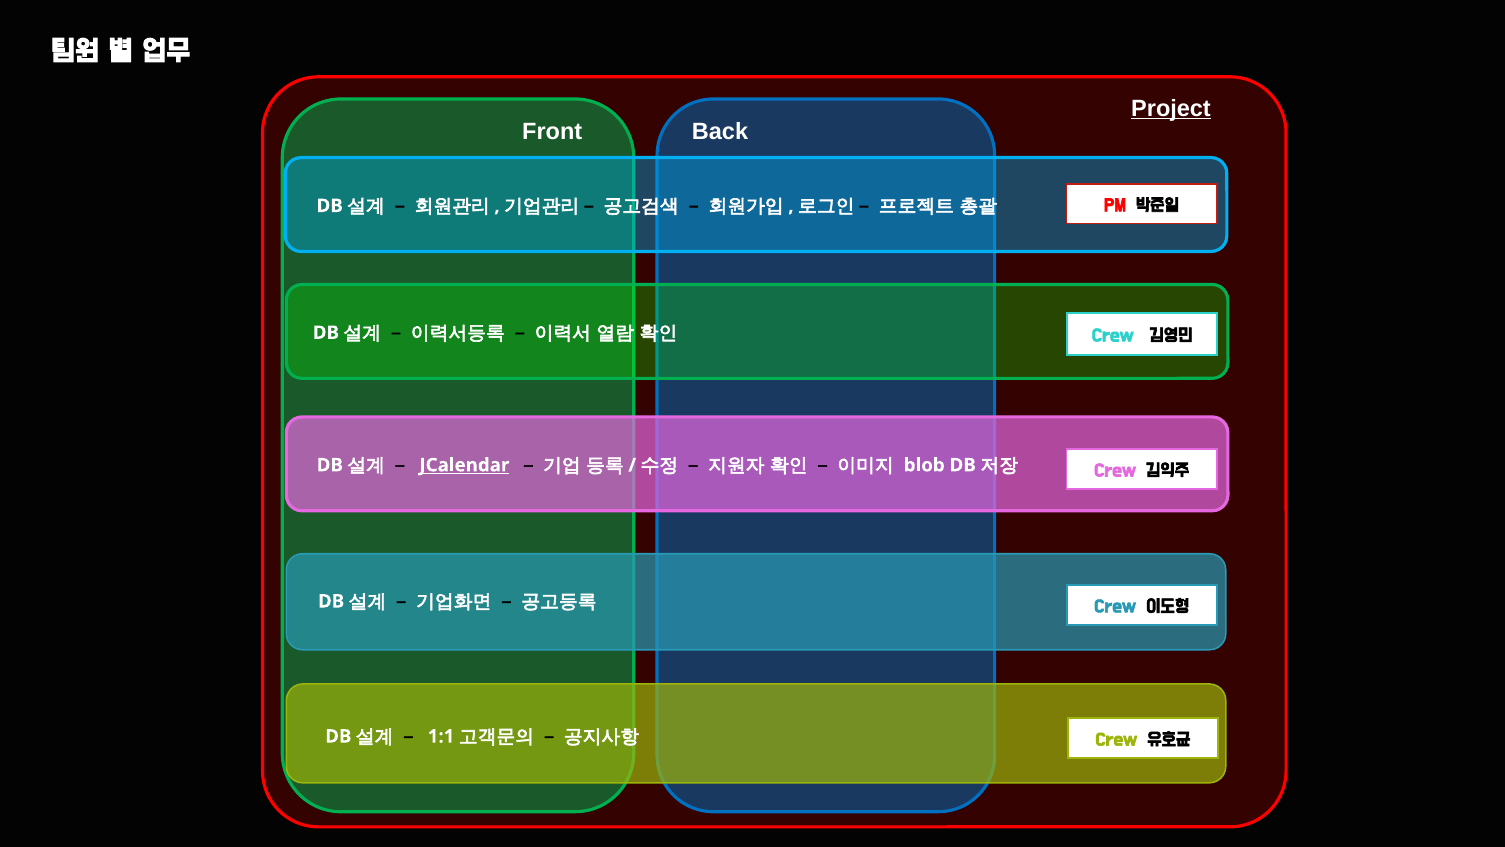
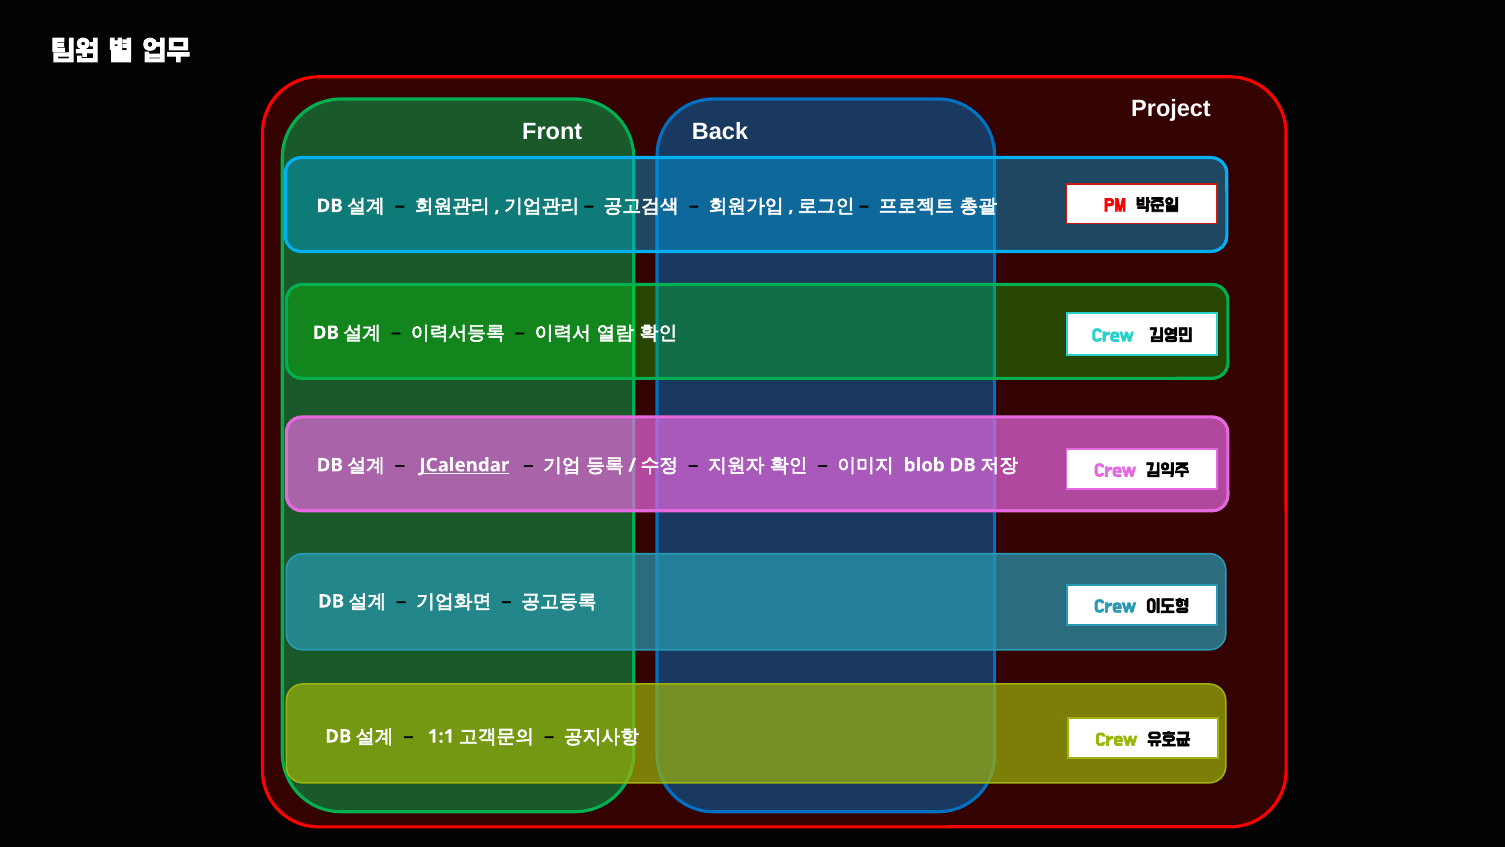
Project underline: present -> none (1171, 108)
